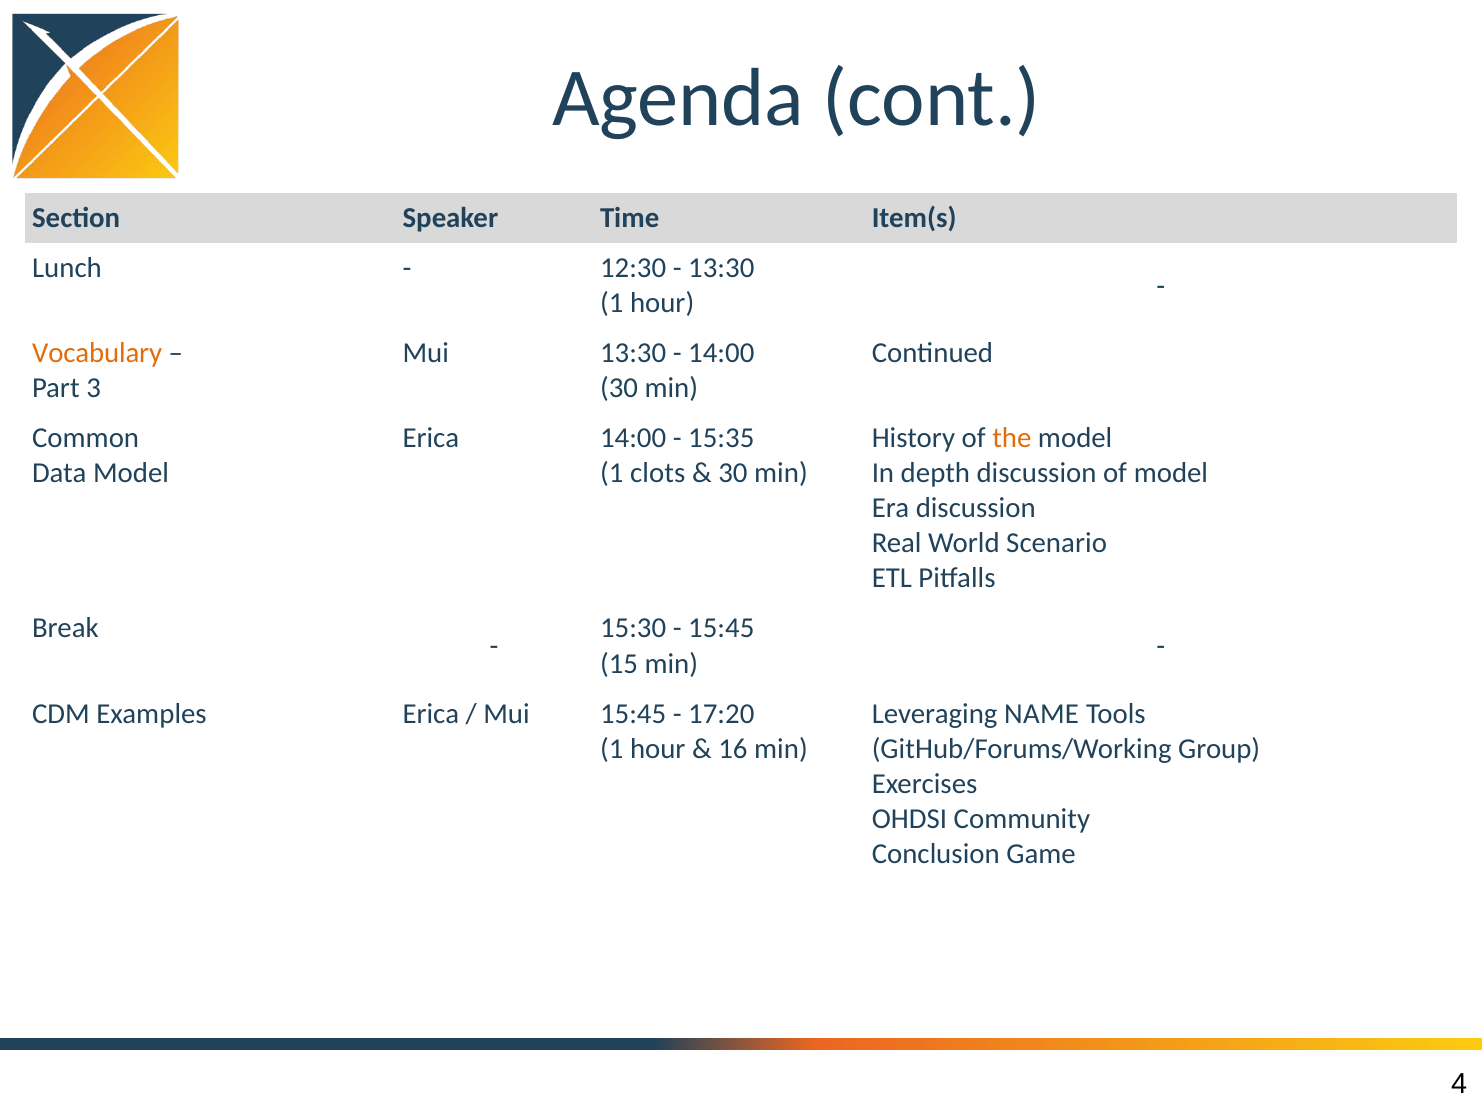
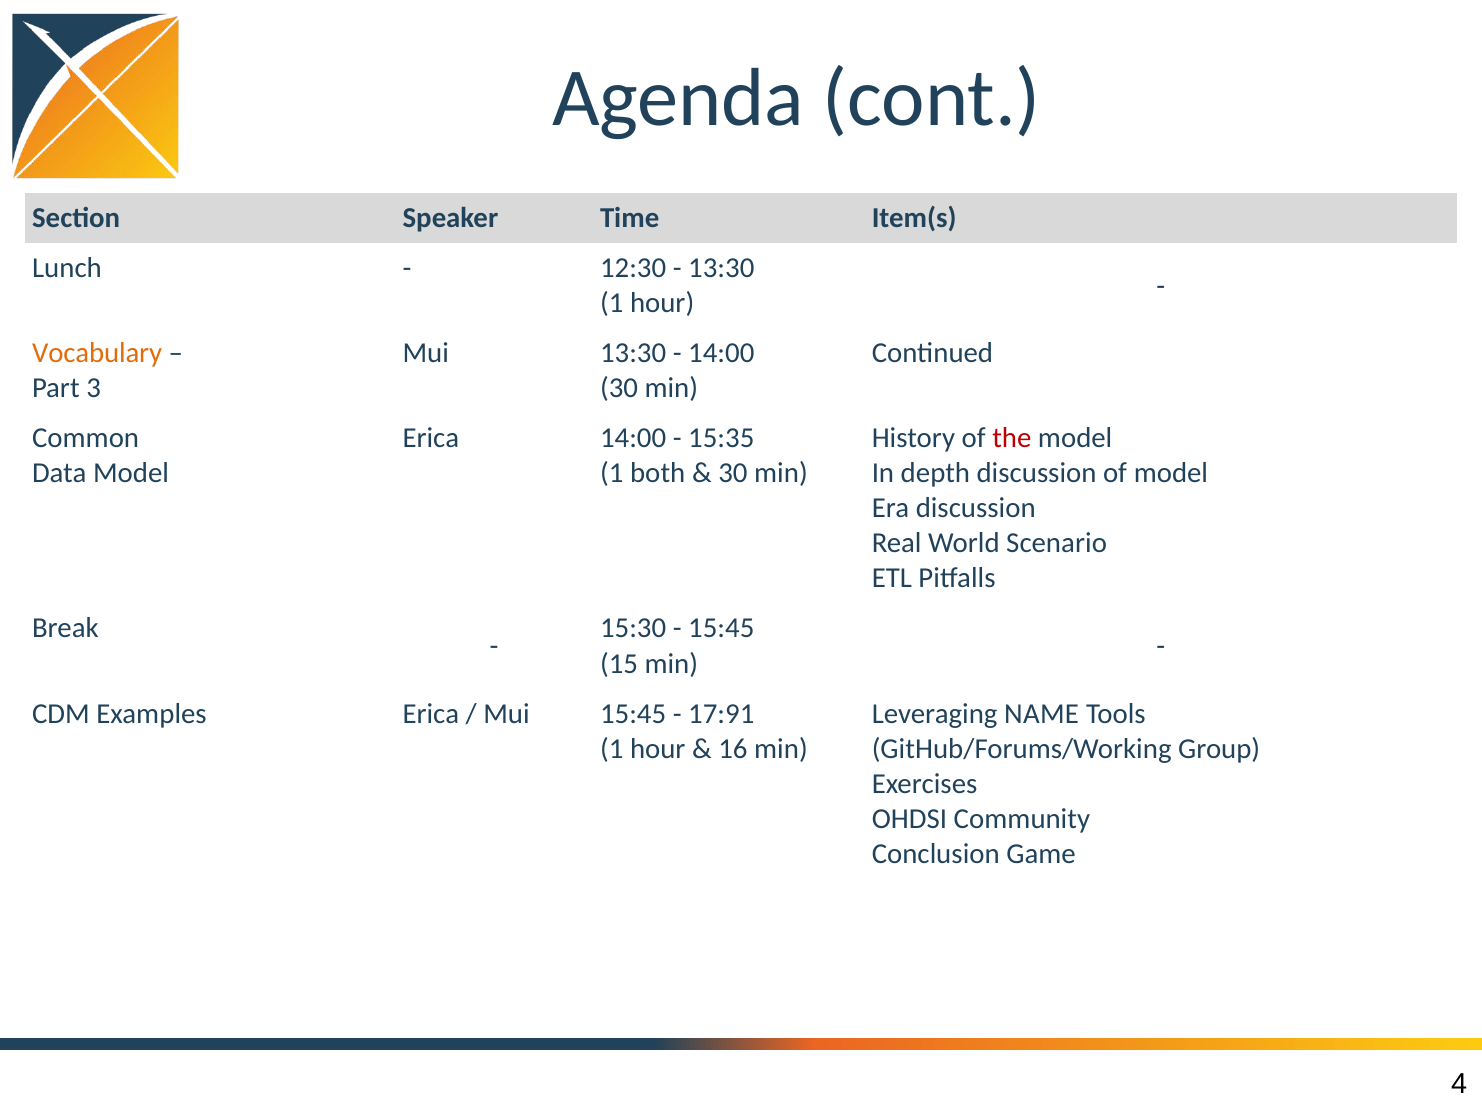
the colour: orange -> red (1012, 438)
clots: clots -> both (658, 473)
17:20: 17:20 -> 17:91 (721, 713)
